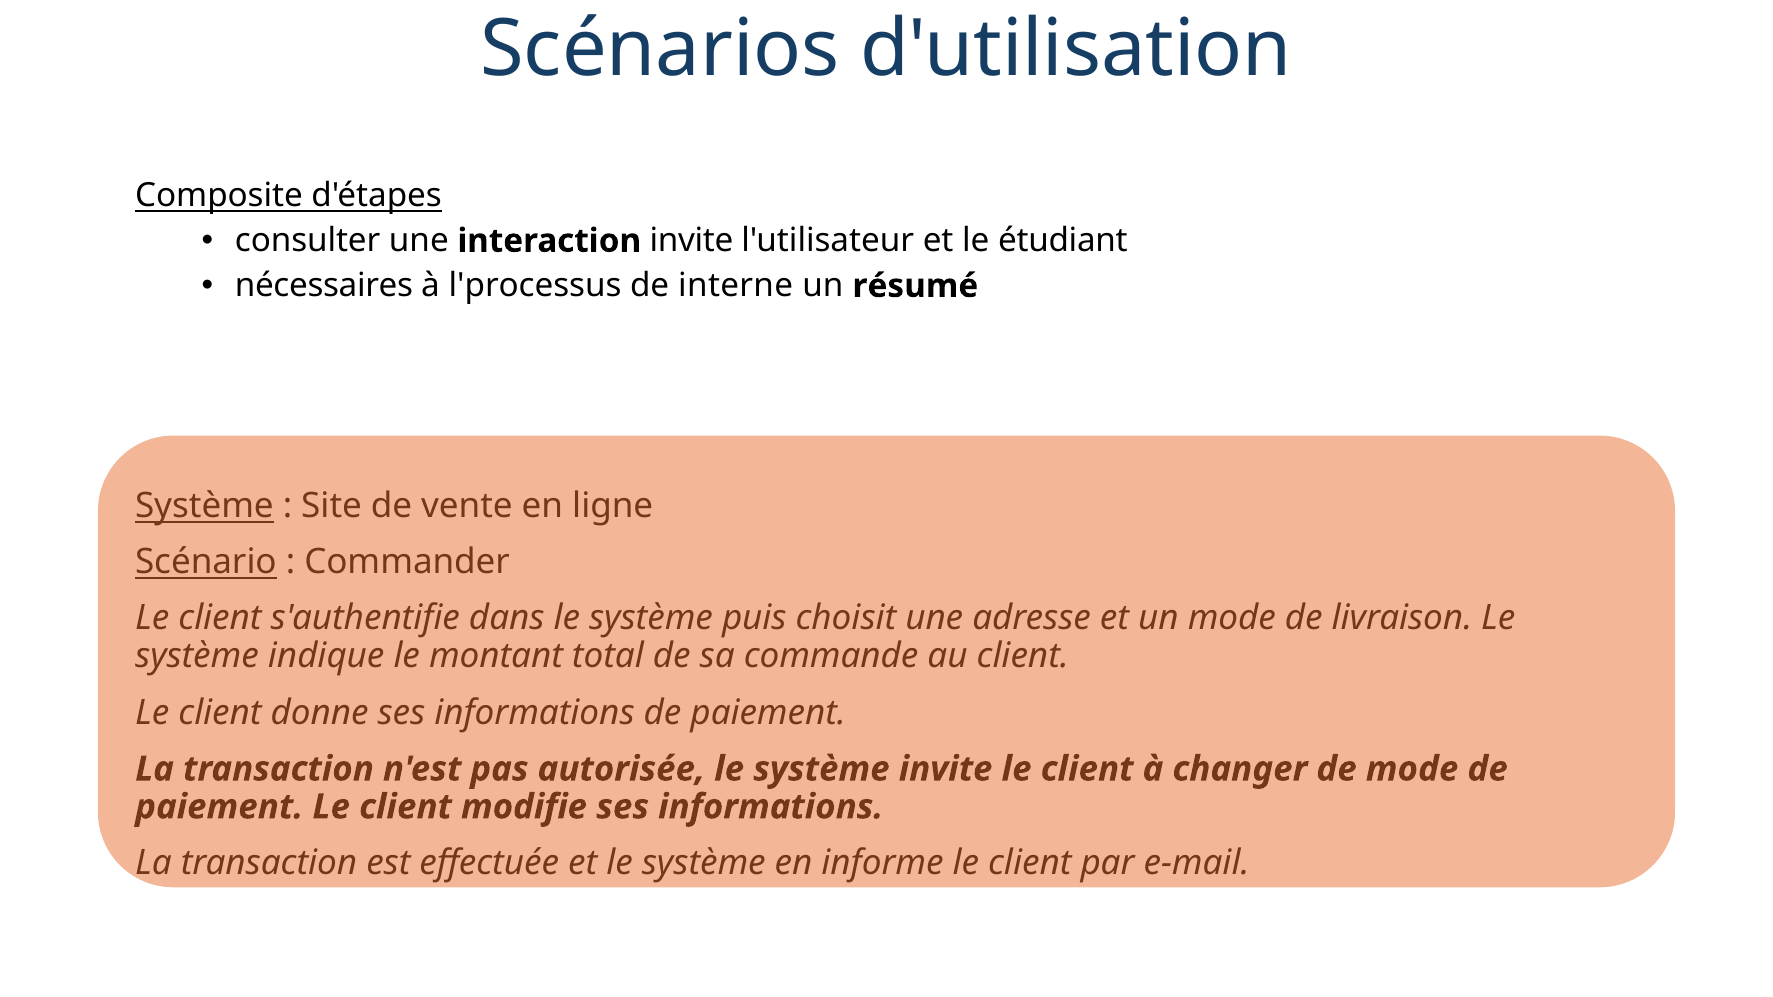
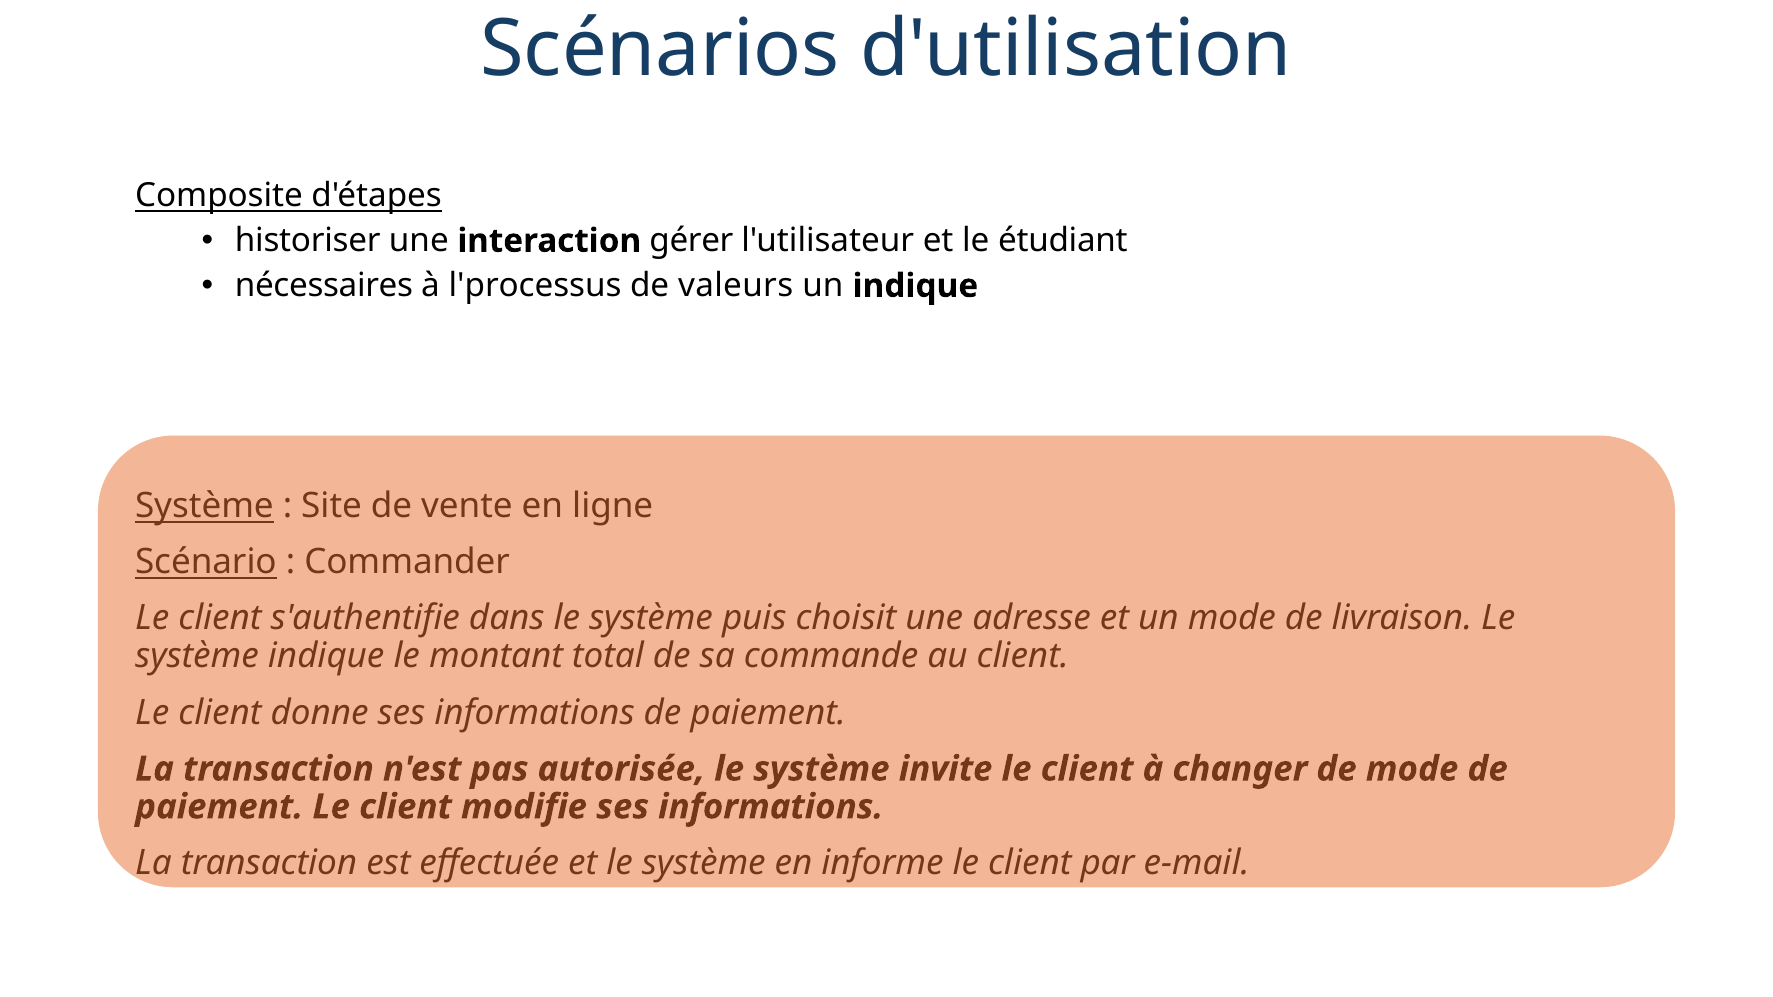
consulter: consulter -> historiser (308, 241)
interaction invite: invite -> gérer (691, 241)
interne: interne -> valeurs (736, 286)
un résumé: résumé -> indique (915, 286)
